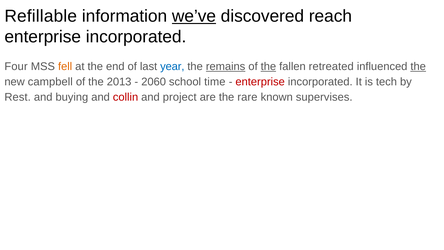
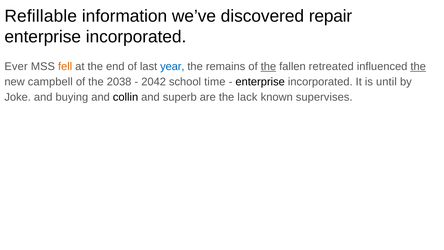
we’ve underline: present -> none (194, 16)
reach: reach -> repair (330, 16)
Four: Four -> Ever (16, 66)
remains underline: present -> none (226, 66)
2013: 2013 -> 2038 (119, 82)
2060: 2060 -> 2042 (154, 82)
enterprise colour: red -> black (260, 82)
tech: tech -> until (386, 82)
Rest: Rest -> Joke (18, 97)
collin colour: red -> black (126, 97)
project: project -> superb (180, 97)
rare: rare -> lack (247, 97)
